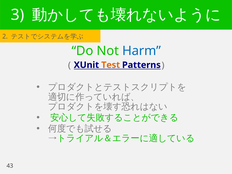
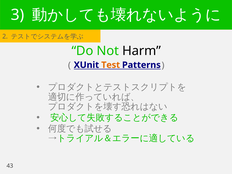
Harm colour: blue -> black (142, 51)
